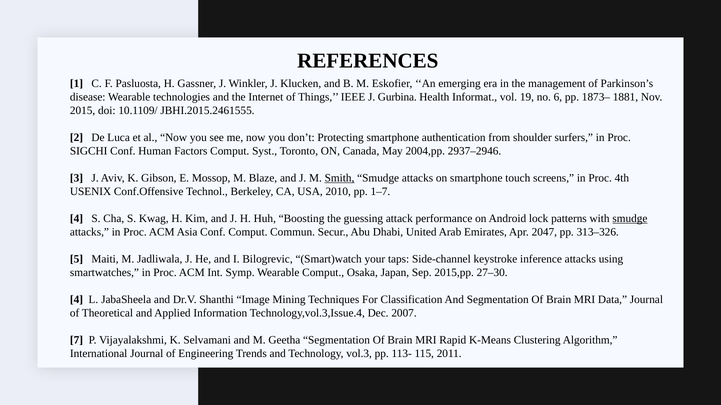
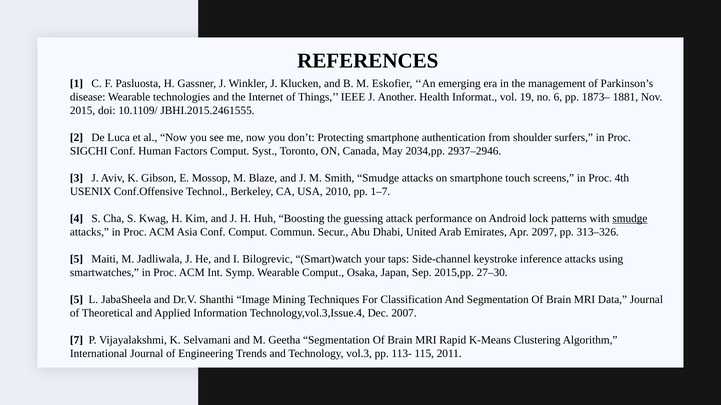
Gurbina: Gurbina -> Another (397, 97)
2004,pp: 2004,pp -> 2034,pp (425, 151)
Smith underline: present -> none (340, 178)
2047: 2047 -> 2097 (544, 232)
4: 4 -> 5 (77, 300)
